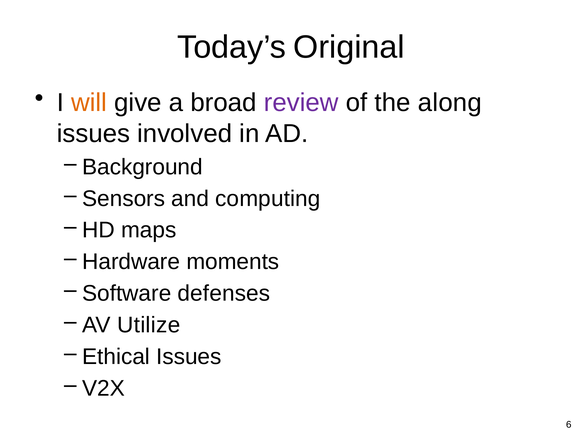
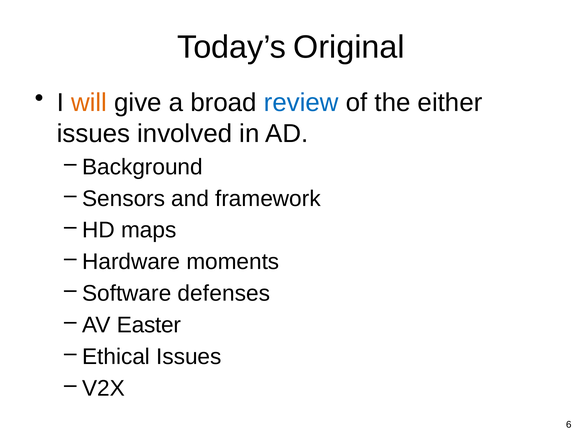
review colour: purple -> blue (301, 103)
along: along -> either (450, 103)
computing: computing -> framework (268, 199)
Utilize: Utilize -> Easter (149, 325)
